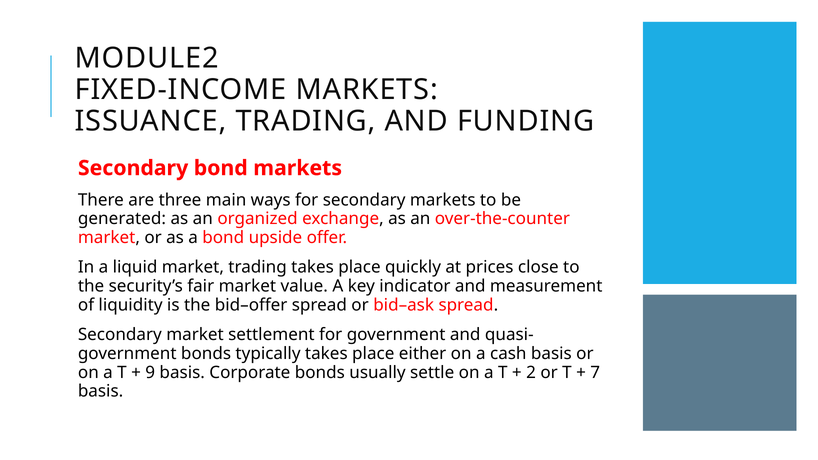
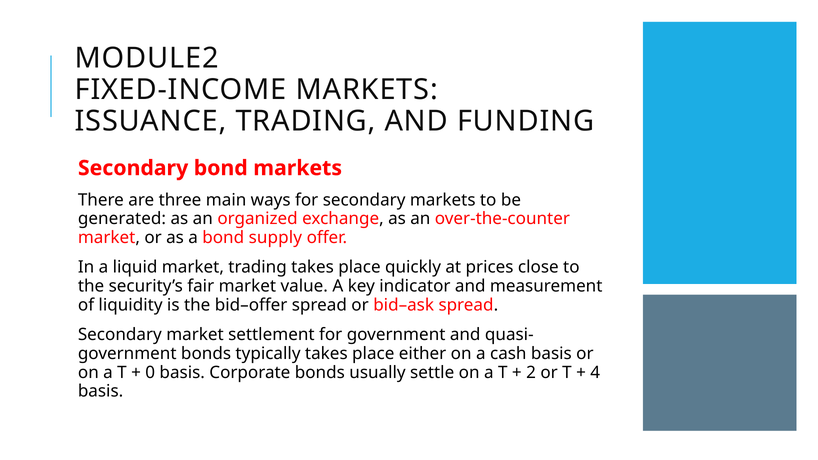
upside: upside -> supply (275, 238)
9: 9 -> 0 (150, 373)
7: 7 -> 4 (595, 373)
